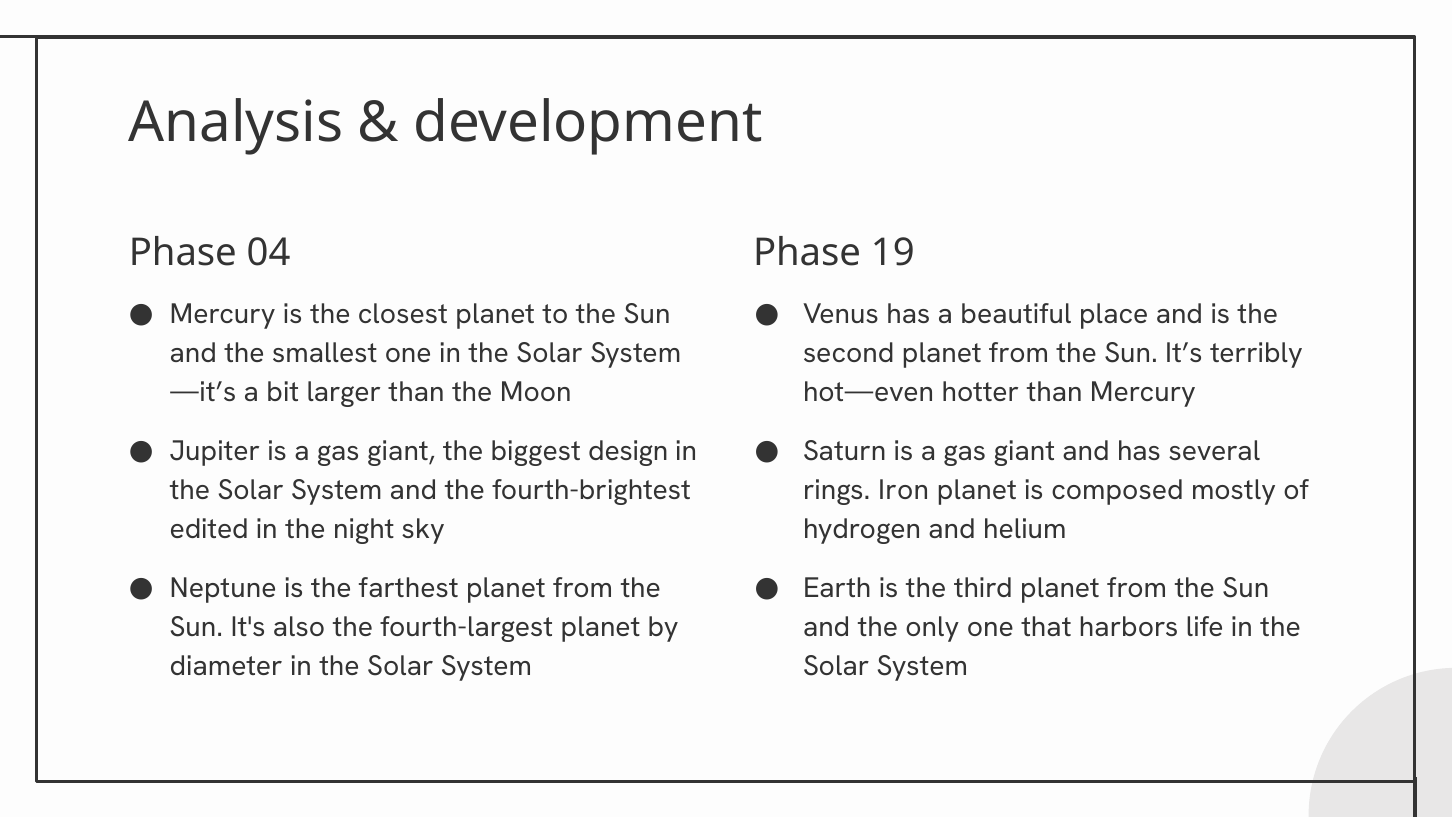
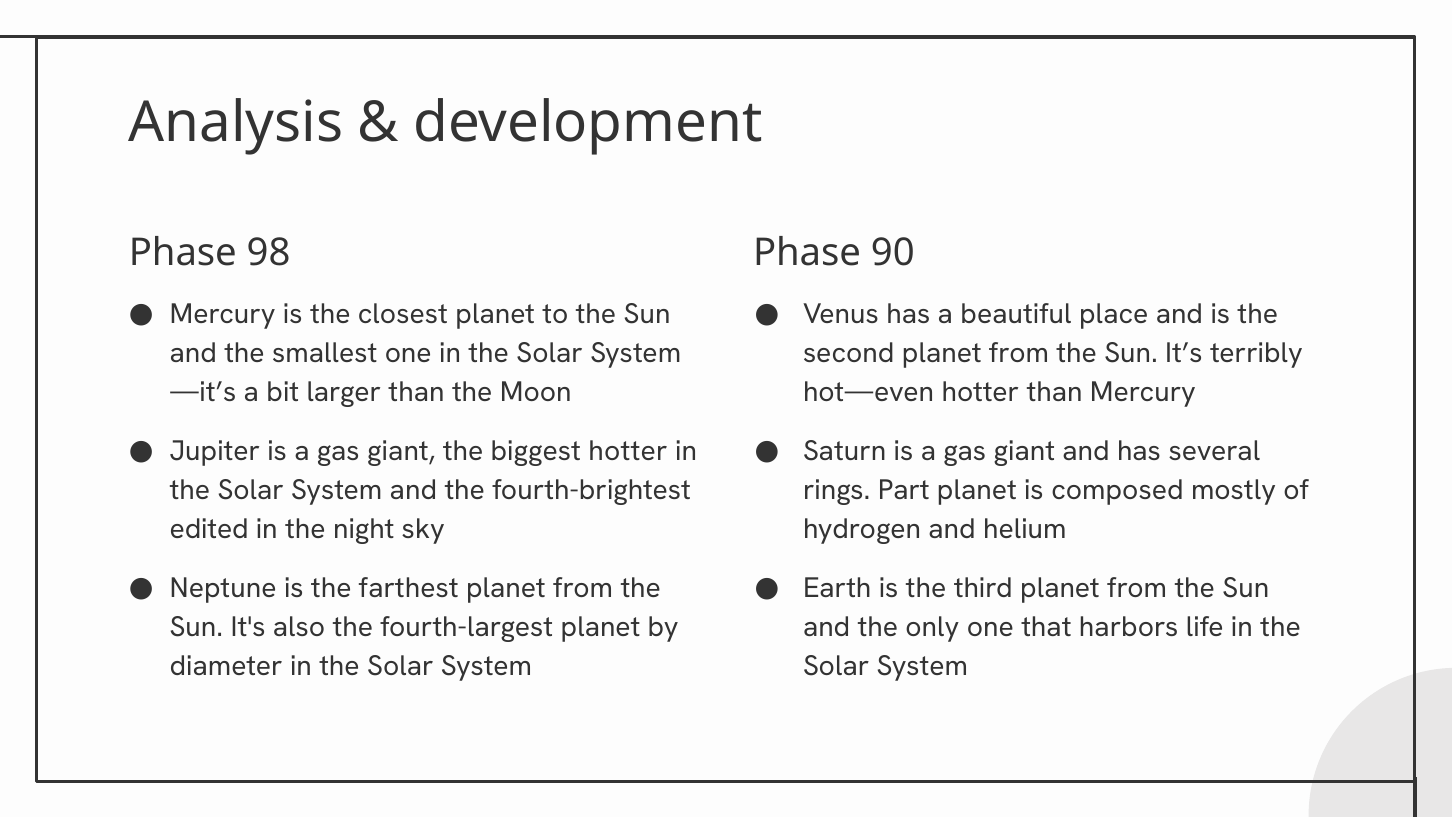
04: 04 -> 98 (269, 253)
19: 19 -> 90 (893, 253)
biggest design: design -> hotter (628, 451)
Iron: Iron -> Part (904, 490)
